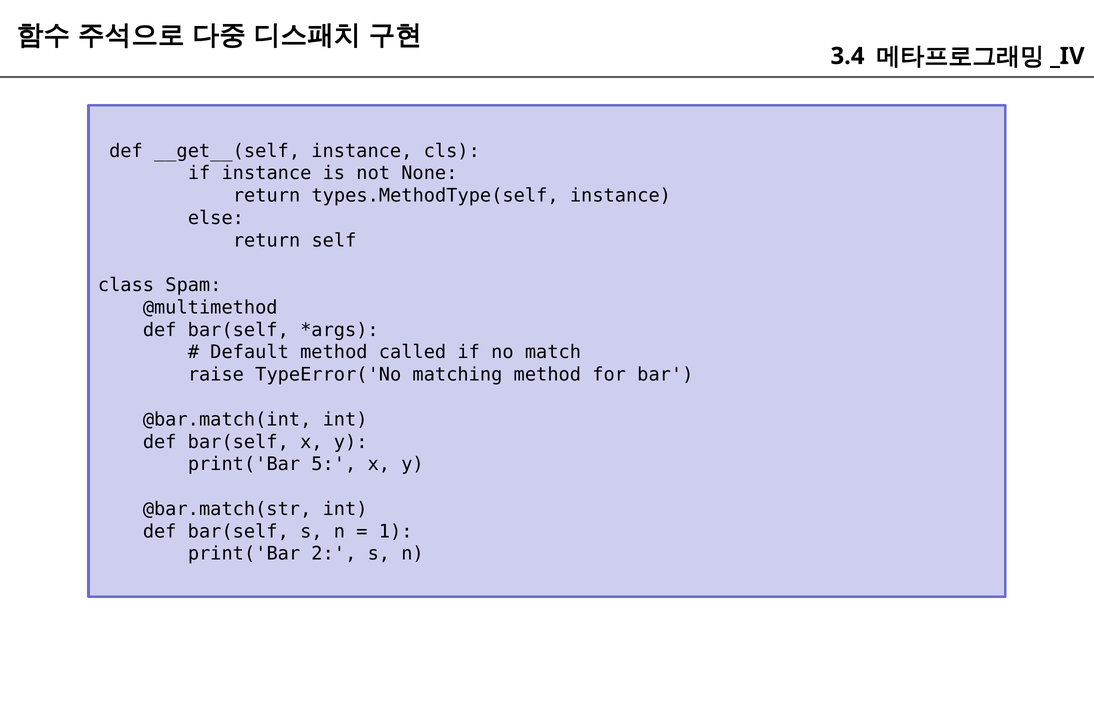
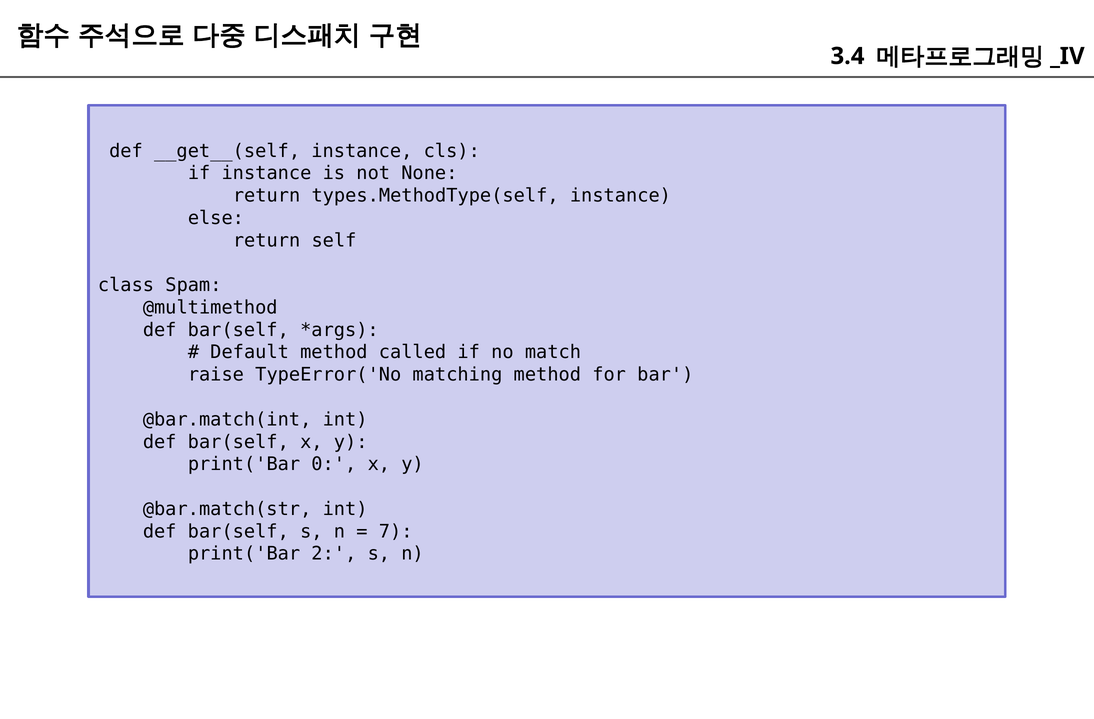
5: 5 -> 0 (334, 464)
1: 1 -> 7 (396, 531)
